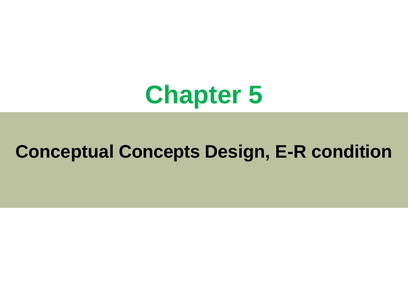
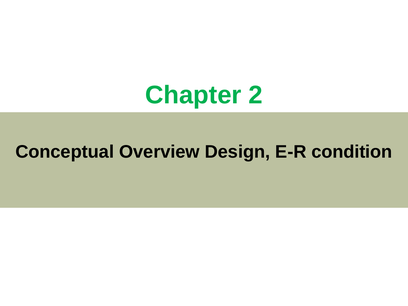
5: 5 -> 2 (256, 95)
Concepts: Concepts -> Overview (159, 152)
